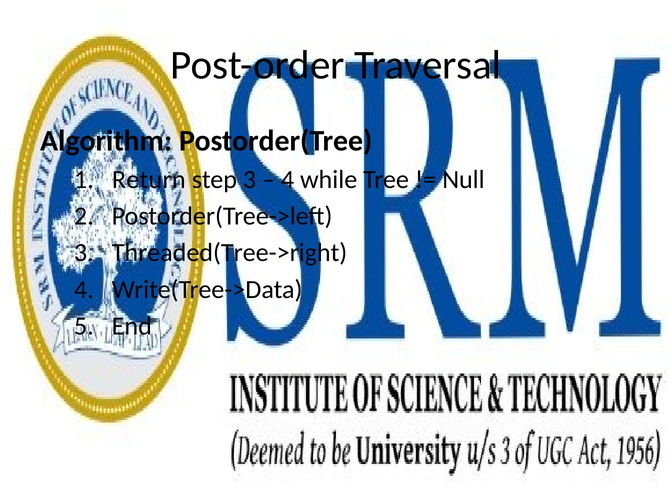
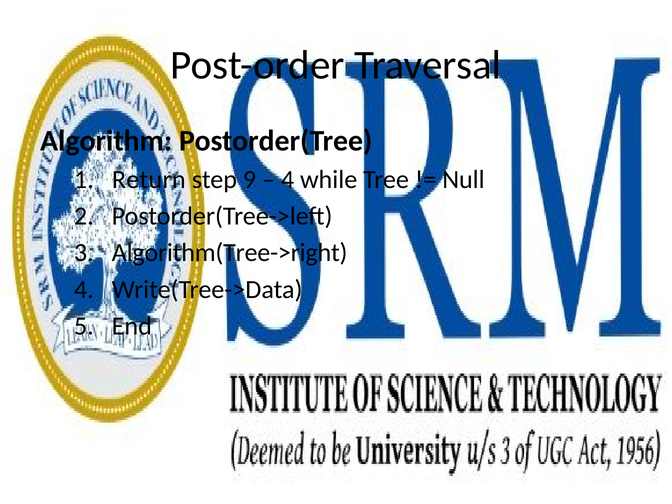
step 3: 3 -> 9 (249, 180)
Threaded(Tree->right: Threaded(Tree->right -> Algorithm(Tree->right (230, 253)
